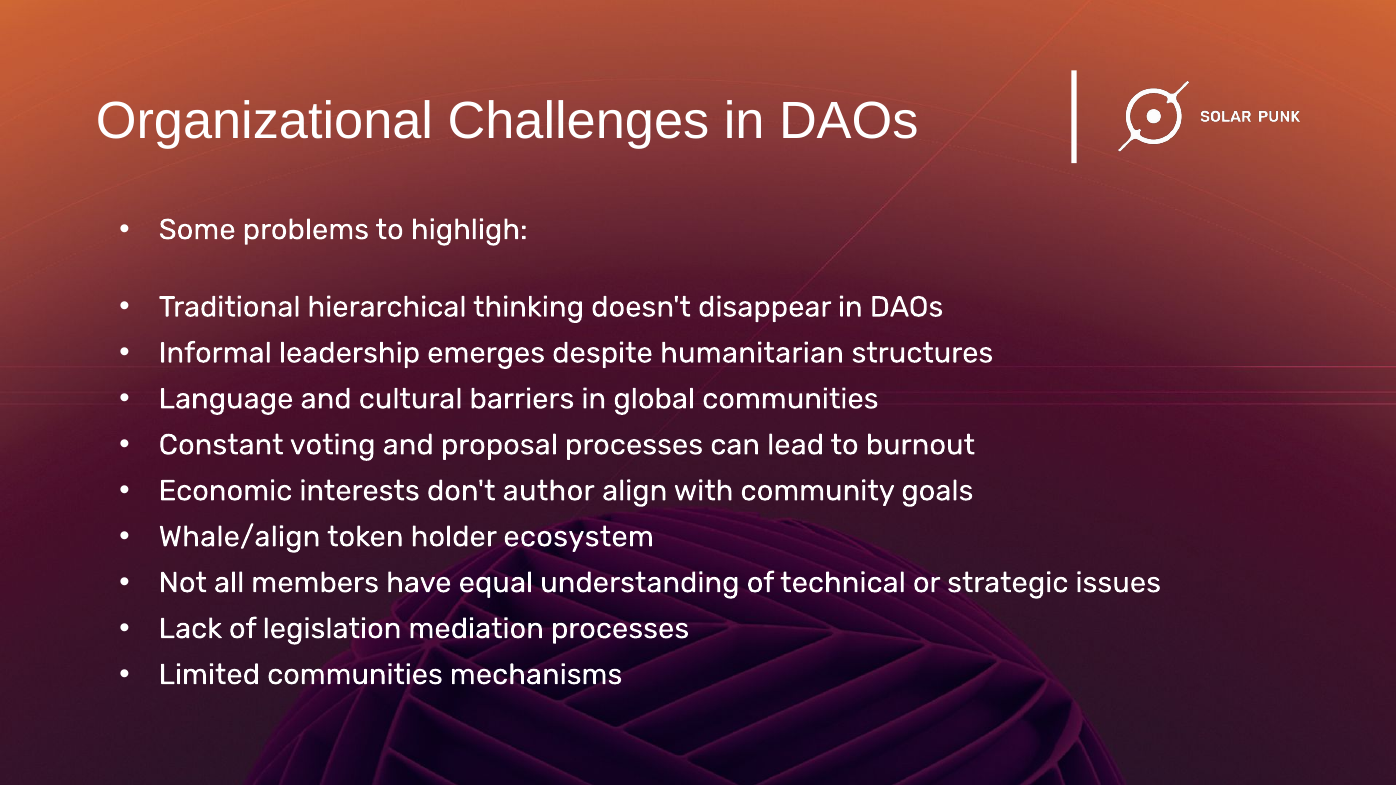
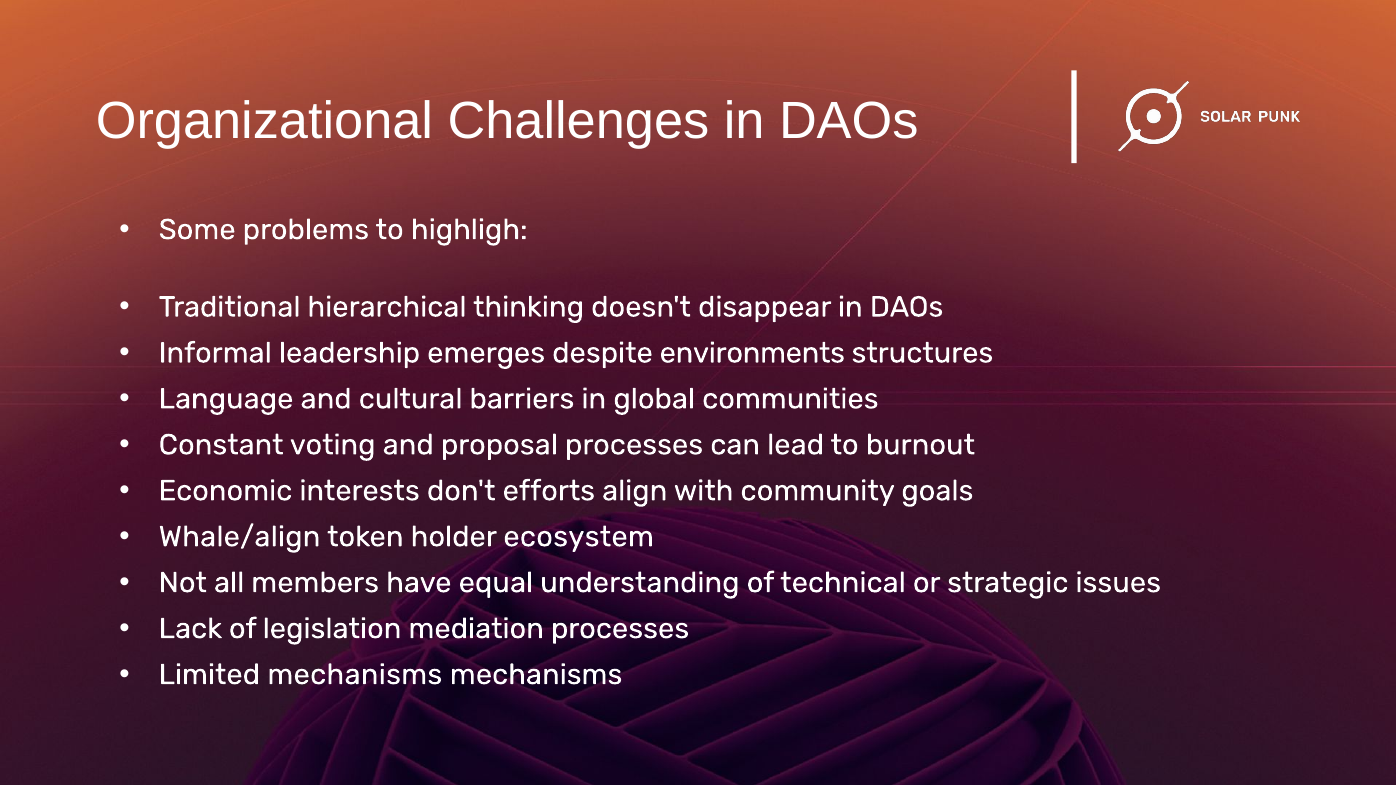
humanitarian: humanitarian -> environments (752, 353)
author: author -> efforts (549, 491)
Limited communities: communities -> mechanisms (355, 675)
